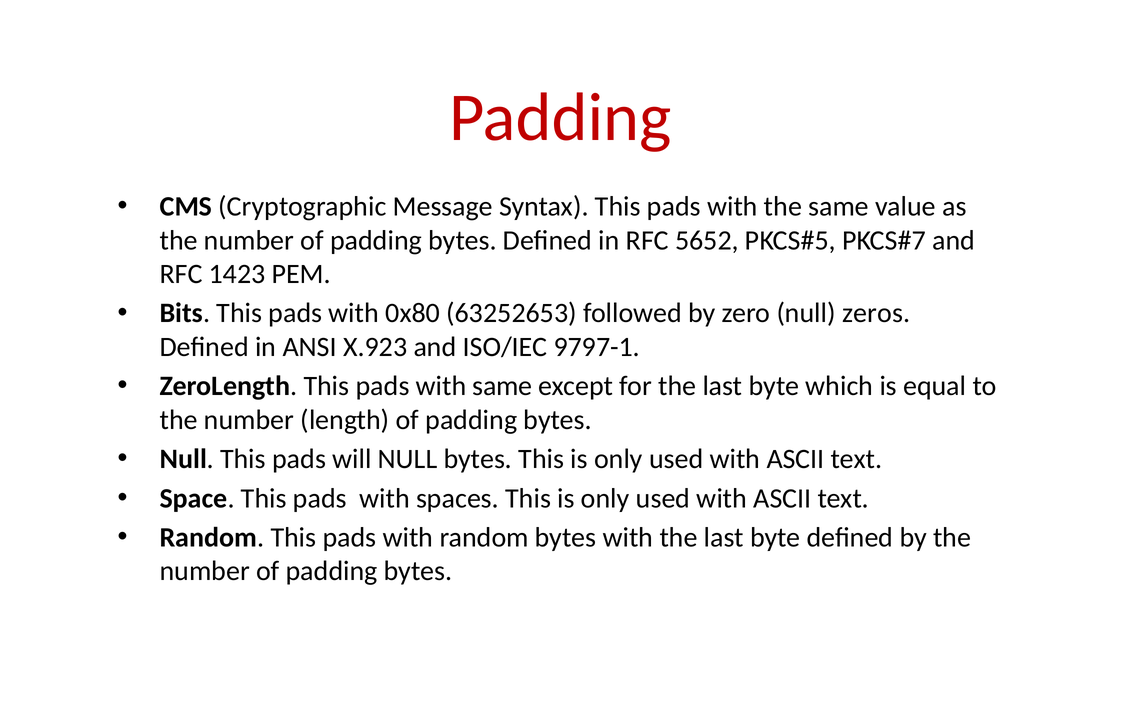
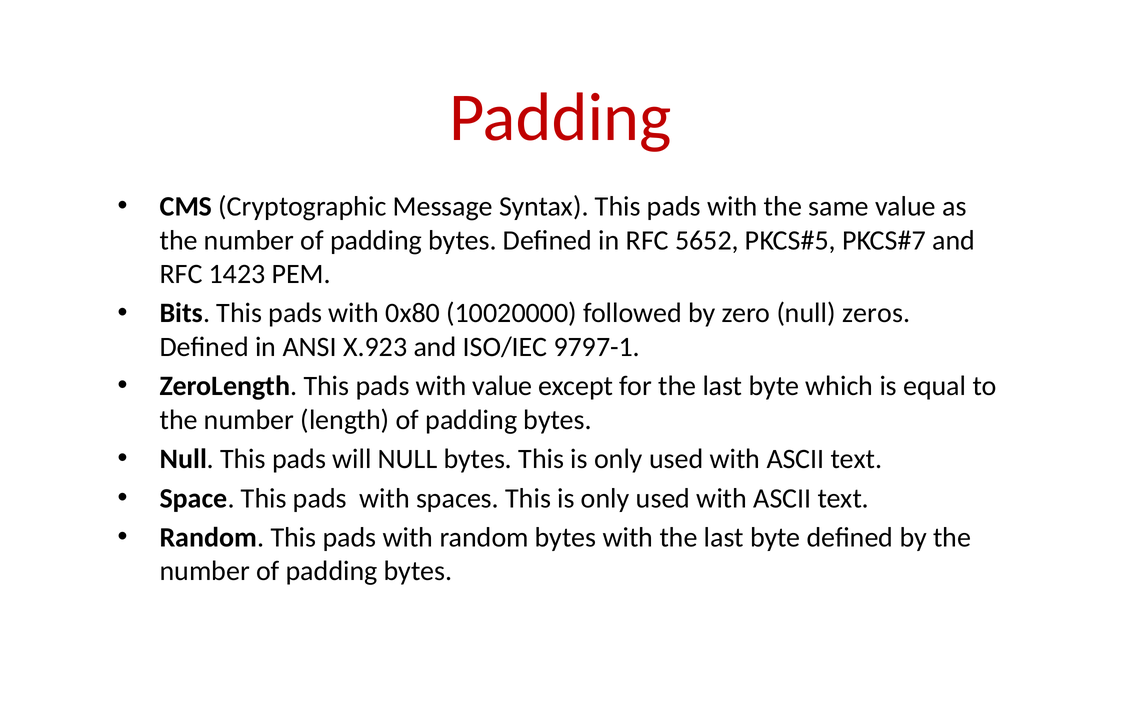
63252653: 63252653 -> 10020000 (512, 313)
with same: same -> value (502, 386)
